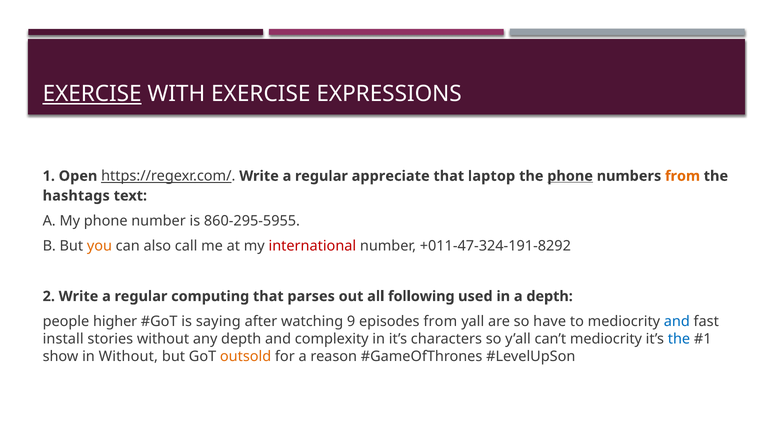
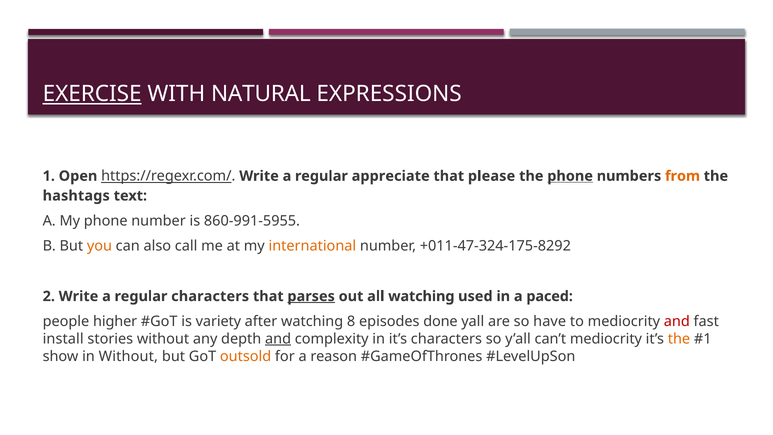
WITH EXERCISE: EXERCISE -> NATURAL (261, 94)
laptop: laptop -> please (492, 176)
860-295-5955: 860-295-5955 -> 860-991-5955 (252, 221)
international colour: red -> orange (312, 246)
+011-47-324-191-8292: +011-47-324-191-8292 -> +011-47-324-175-8292 (495, 246)
regular computing: computing -> characters (210, 296)
parses underline: none -> present (311, 296)
all following: following -> watching (421, 296)
a depth: depth -> paced (550, 296)
saying: saying -> variety (218, 321)
9: 9 -> 8 (351, 321)
episodes from: from -> done (440, 321)
and colour: blue -> red (677, 321)
and underline: none -> present (278, 339)
the colour: blue -> orange (679, 339)
